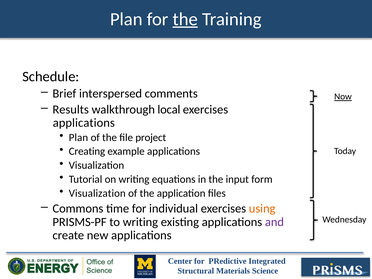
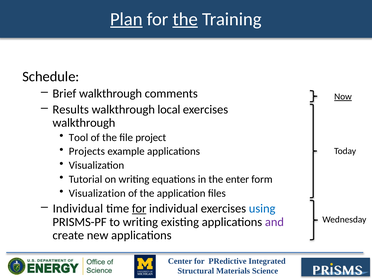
Plan underline: none -> present (126, 19)
Brief interspersed: interspersed -> walkthrough (111, 94)
applications: applications -> walkthrough (84, 123)
Plan: Plan -> Tool (78, 137)
Creating: Creating -> Projects (87, 151)
input: input -> enter (237, 179)
Commons: Commons -> Individual (78, 209)
for underline: none -> present (139, 209)
using colour: orange -> blue (262, 209)
